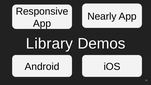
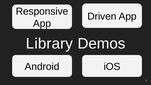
Nearly: Nearly -> Driven (102, 16)
